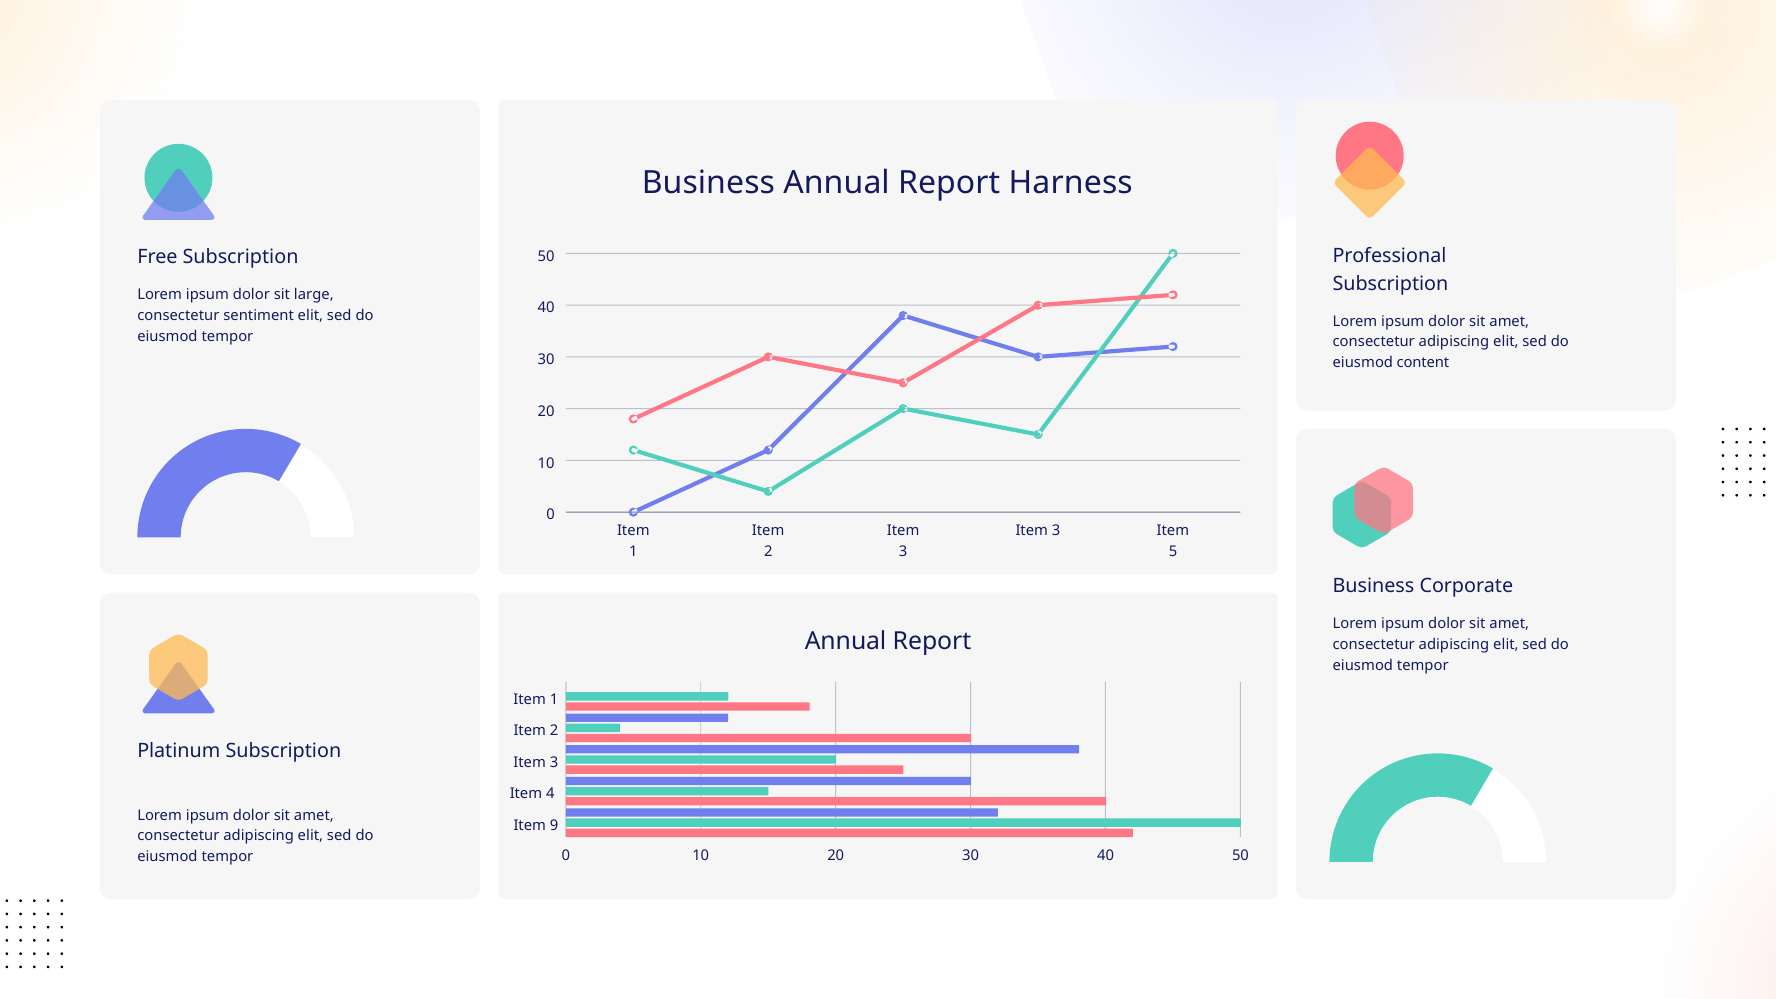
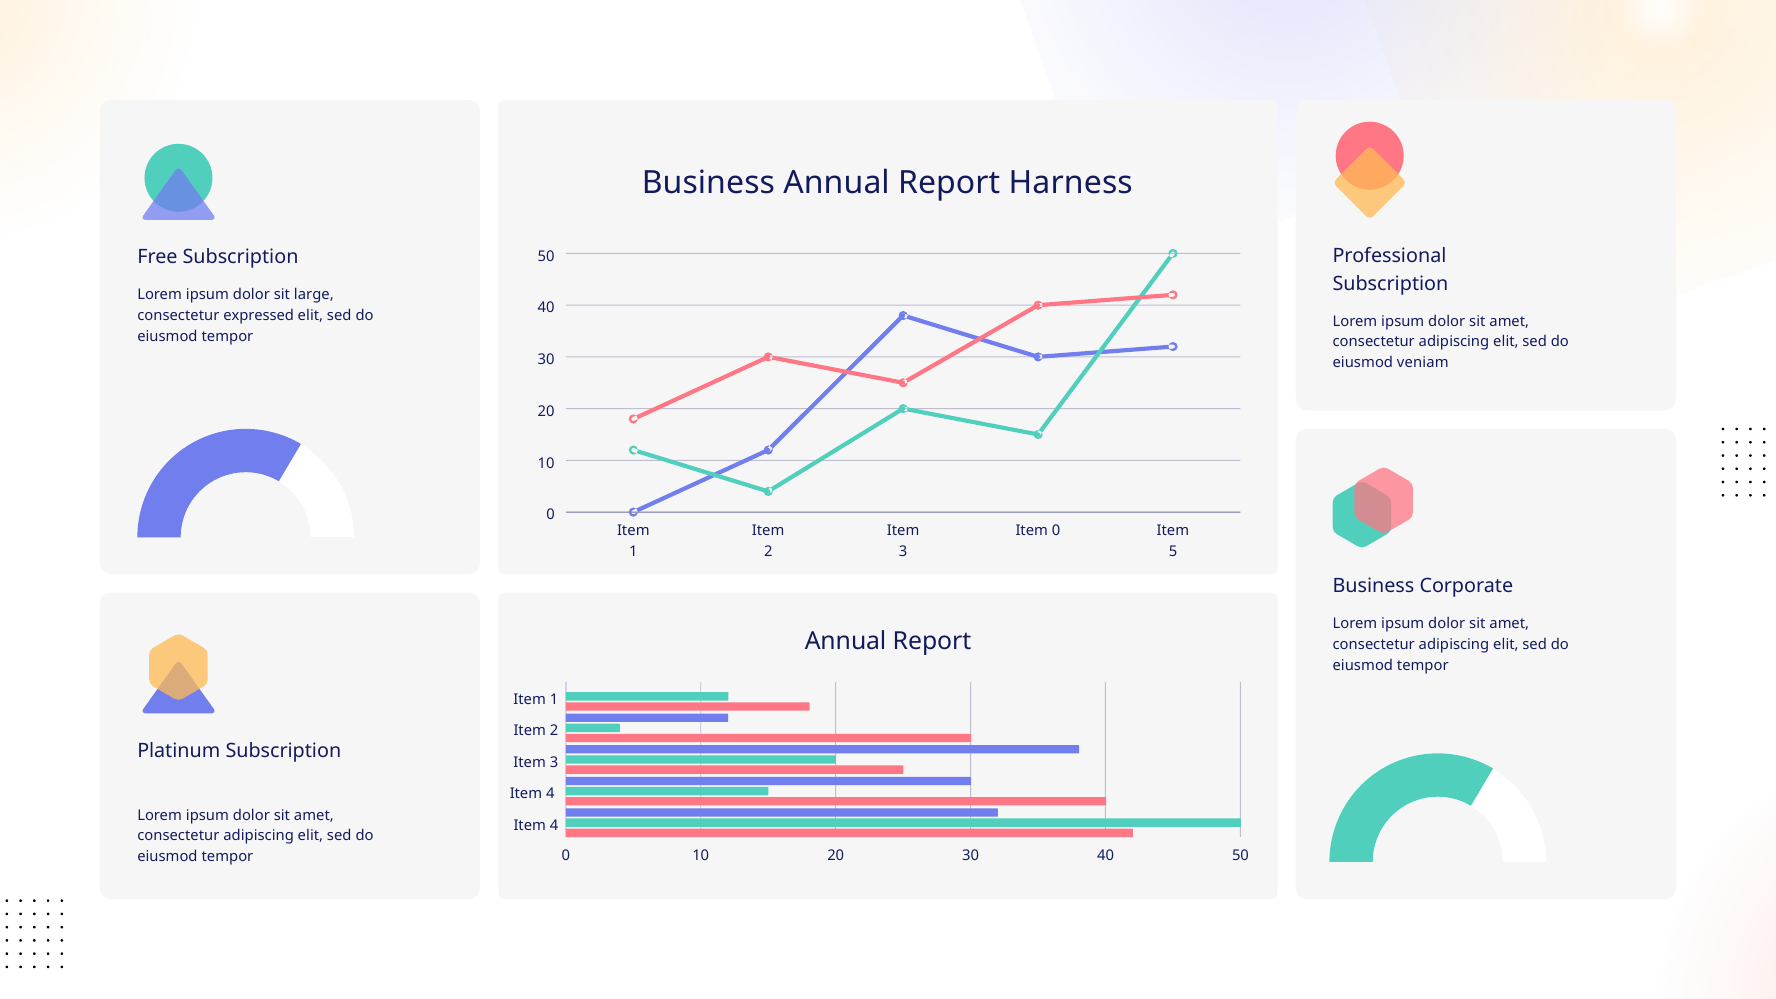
sentiment: sentiment -> expressed (259, 316)
content: content -> veniam (1423, 363)
3: 3 -> 0 (1056, 531)
9: 9 -> 4 (554, 825)
